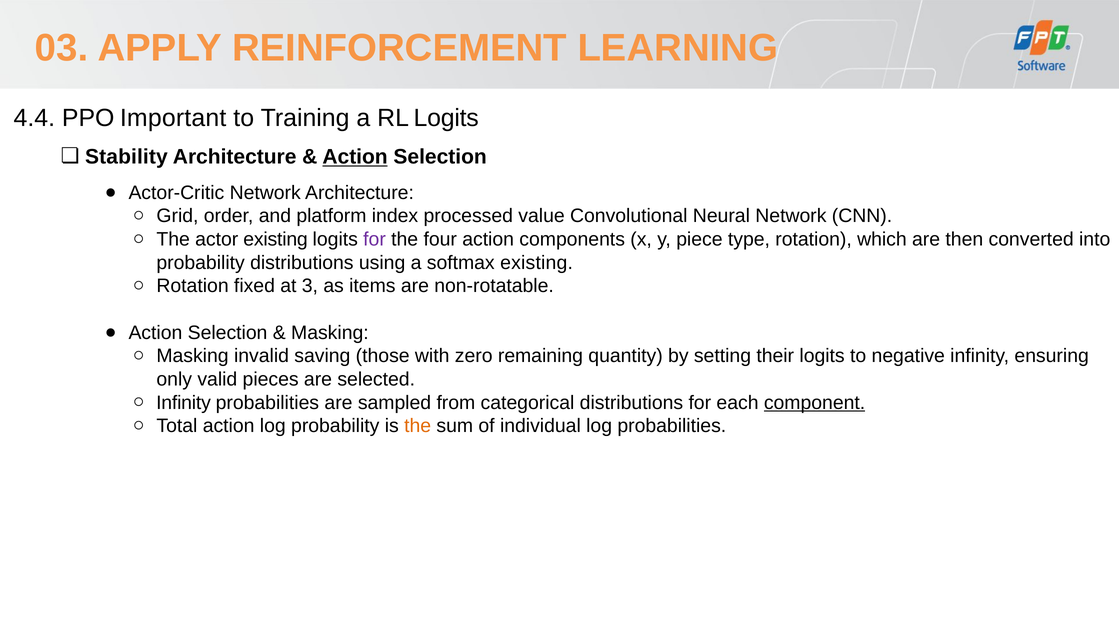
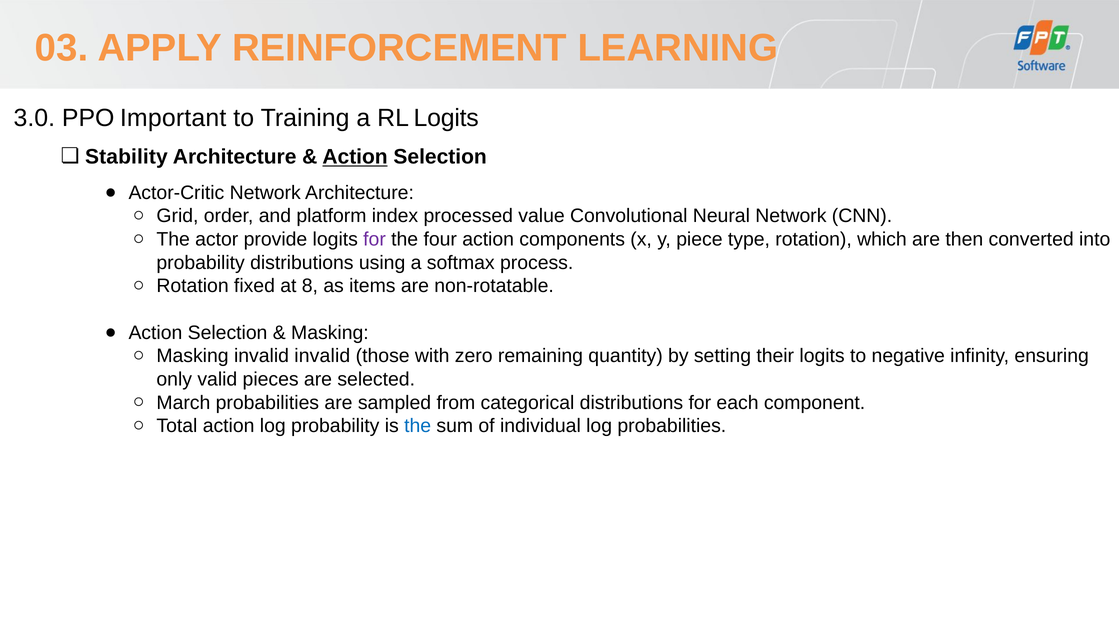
4.4: 4.4 -> 3.0 (34, 118)
actor existing: existing -> provide (275, 239)
softmax existing: existing -> process (537, 262)
3: 3 -> 8 (310, 286)
invalid saving: saving -> invalid (322, 356)
Infinity: Infinity -> March (183, 402)
component underline: present -> none (815, 402)
the colour: orange -> blue (418, 426)
